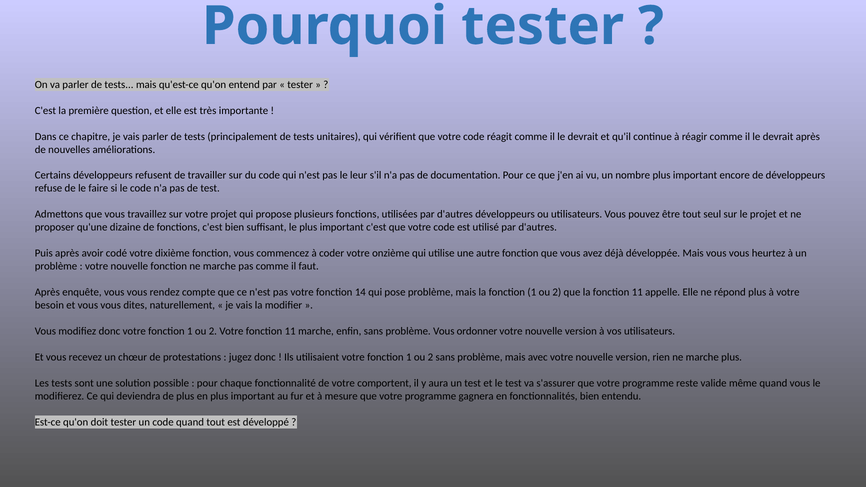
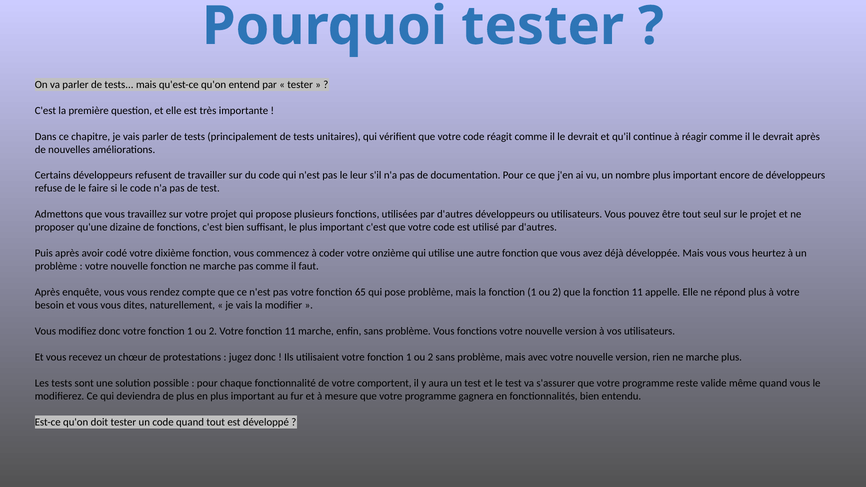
14: 14 -> 65 (360, 292)
Vous ordonner: ordonner -> fonctions (477, 331)
